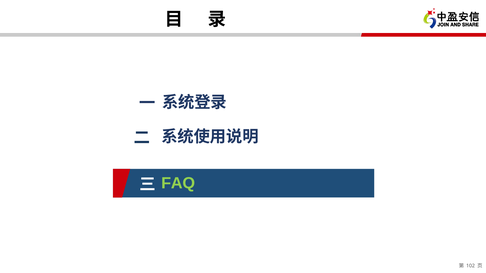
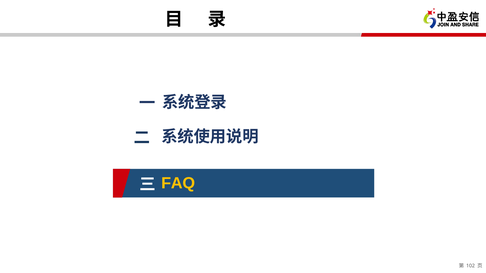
FAQ colour: light green -> yellow (178, 183)
